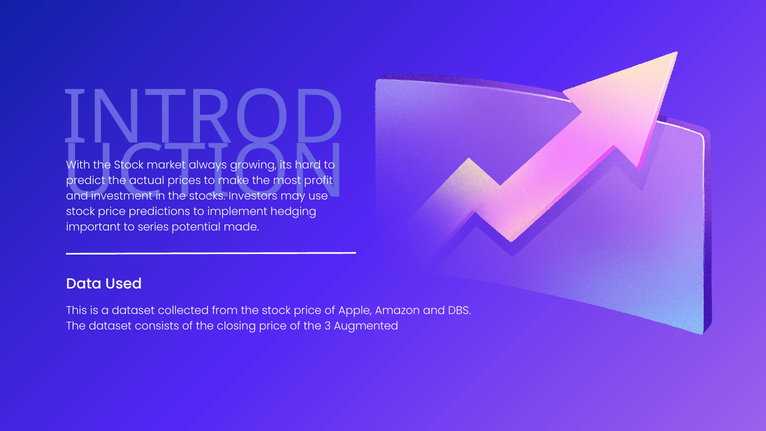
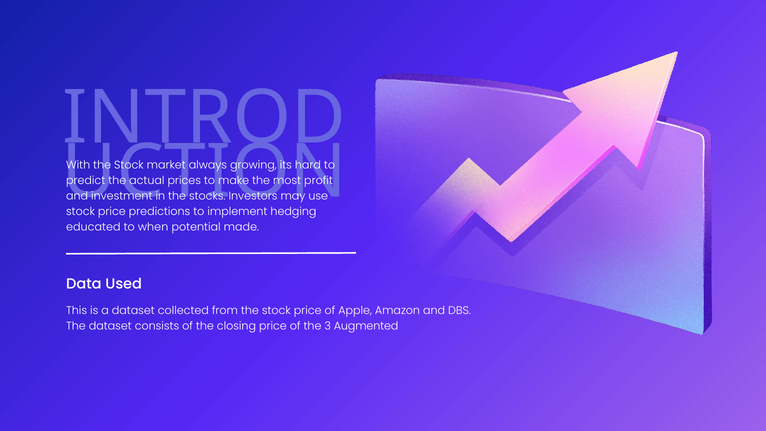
important: important -> educated (93, 227)
series: series -> when (153, 227)
